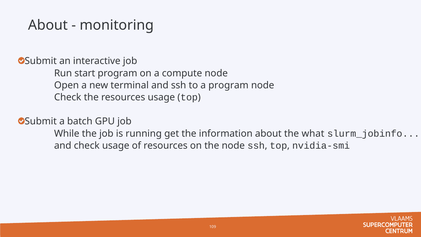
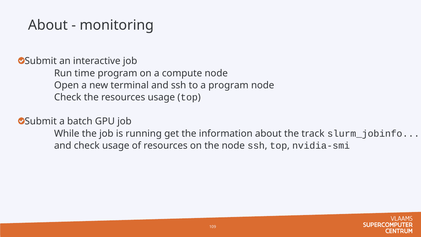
start: start -> time (85, 73)
what: what -> track (313, 133)
